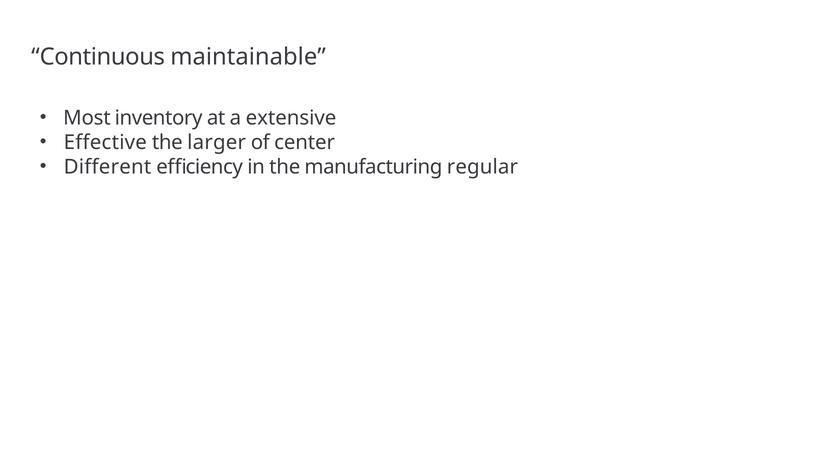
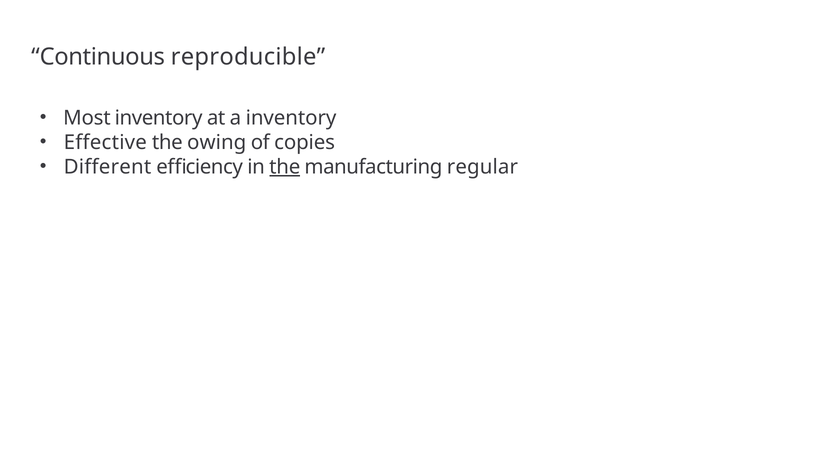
maintainable: maintainable -> reproducible (248, 57)
a extensive: extensive -> inventory (291, 118)
larger: larger -> owing (217, 143)
center: center -> copies (305, 143)
the underline: none -> present (285, 167)
